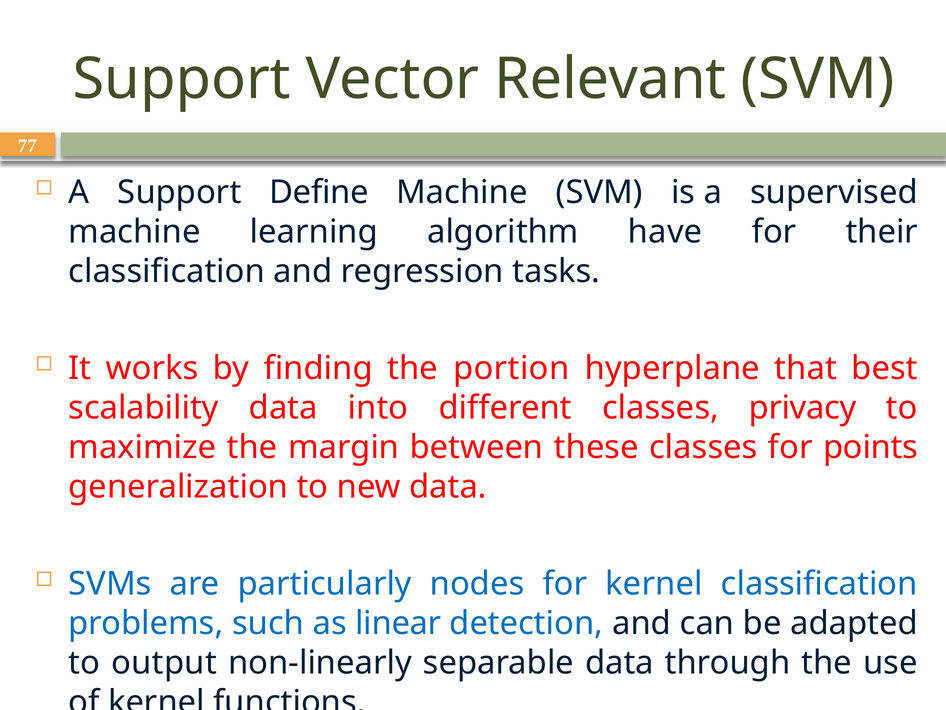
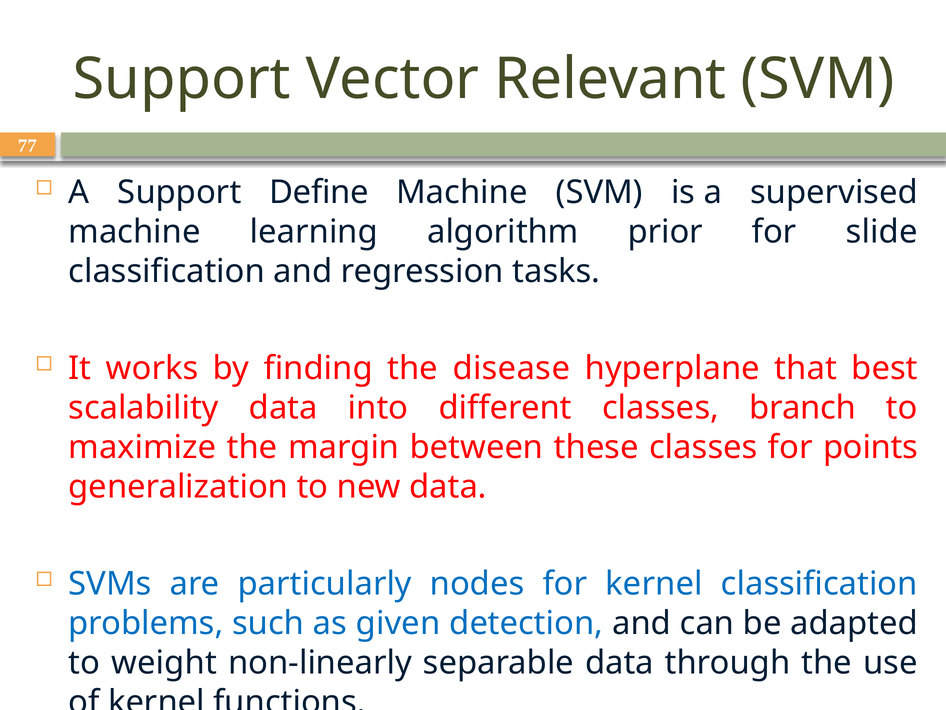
have: have -> prior (665, 232)
their: their -> slide (882, 232)
portion: portion -> disease (511, 368)
privacy: privacy -> branch (803, 408)
linear: linear -> given (398, 623)
output: output -> weight (164, 662)
